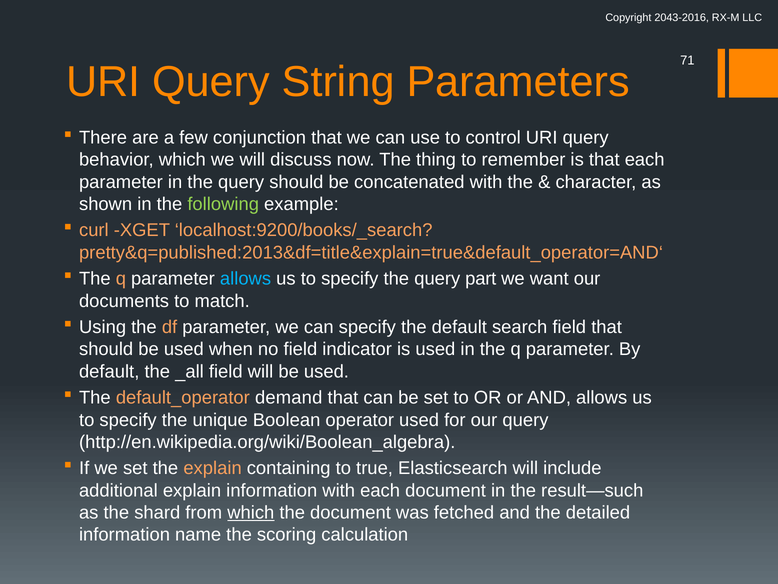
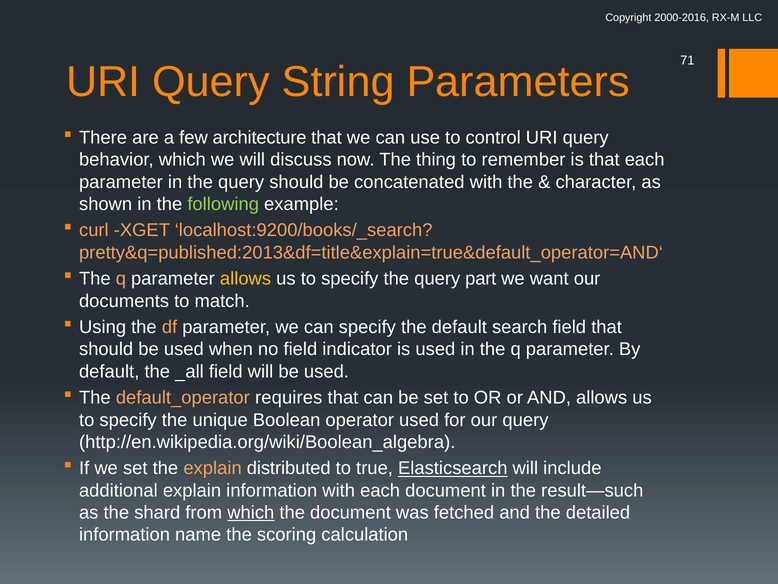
2043-2016: 2043-2016 -> 2000-2016 (682, 18)
conjunction: conjunction -> architecture (260, 138)
allows colour: light blue -> yellow (246, 279)
demand: demand -> requires (289, 398)
containing: containing -> distributed (289, 468)
Elasticsearch underline: none -> present (453, 468)
